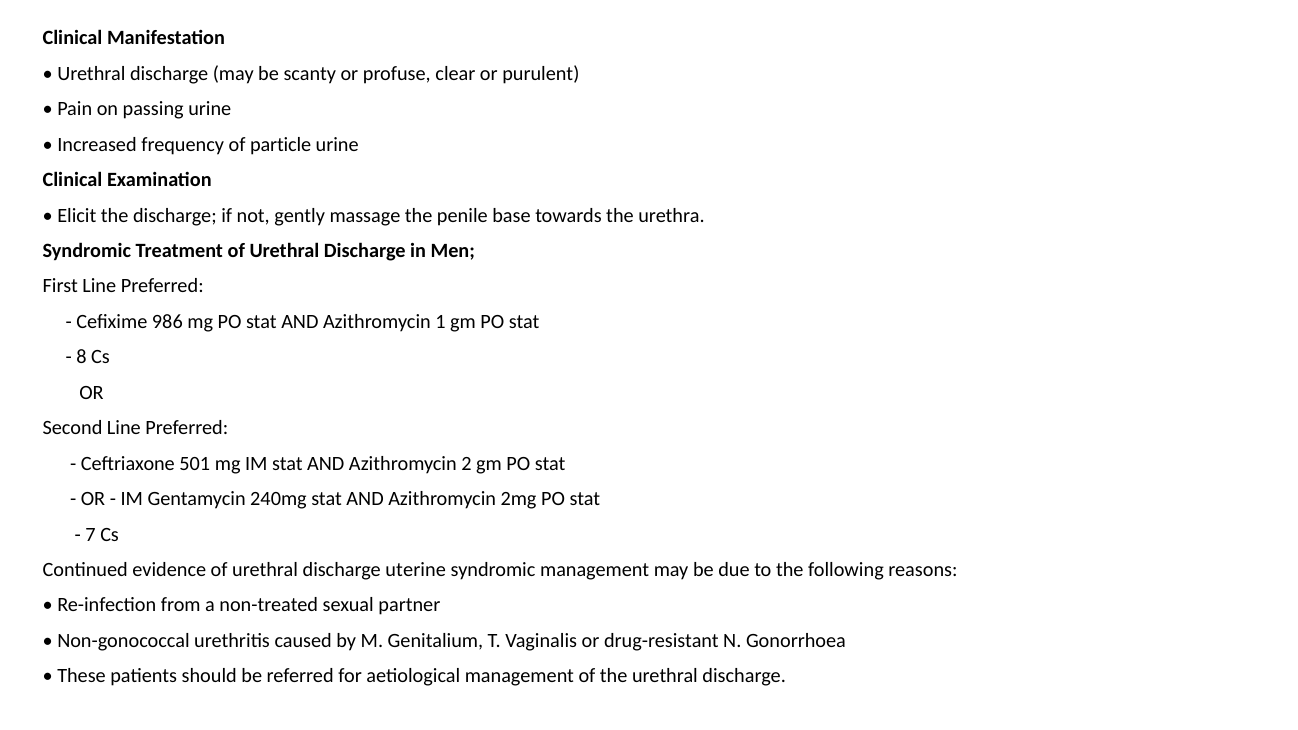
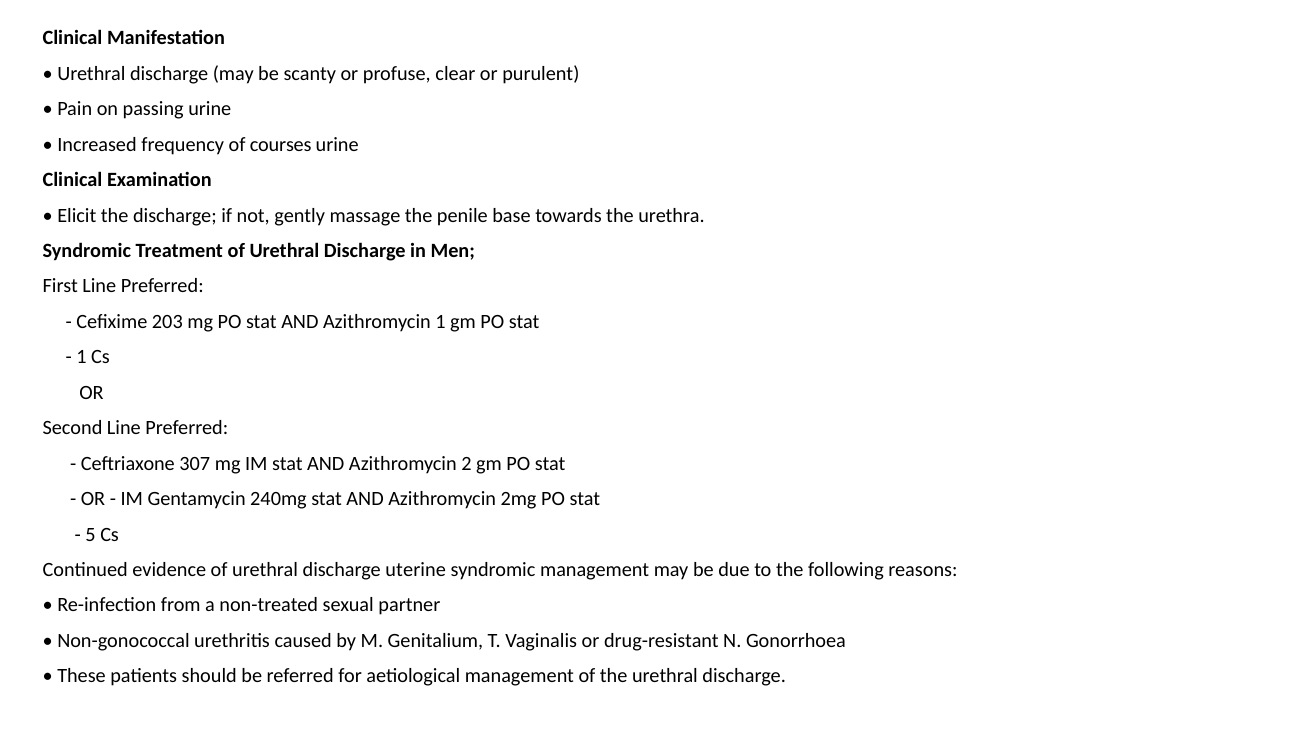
particle: particle -> courses (281, 145)
986: 986 -> 203 (167, 322)
8: 8 -> 1 (81, 357)
501: 501 -> 307 (195, 464)
7: 7 -> 5 (90, 534)
